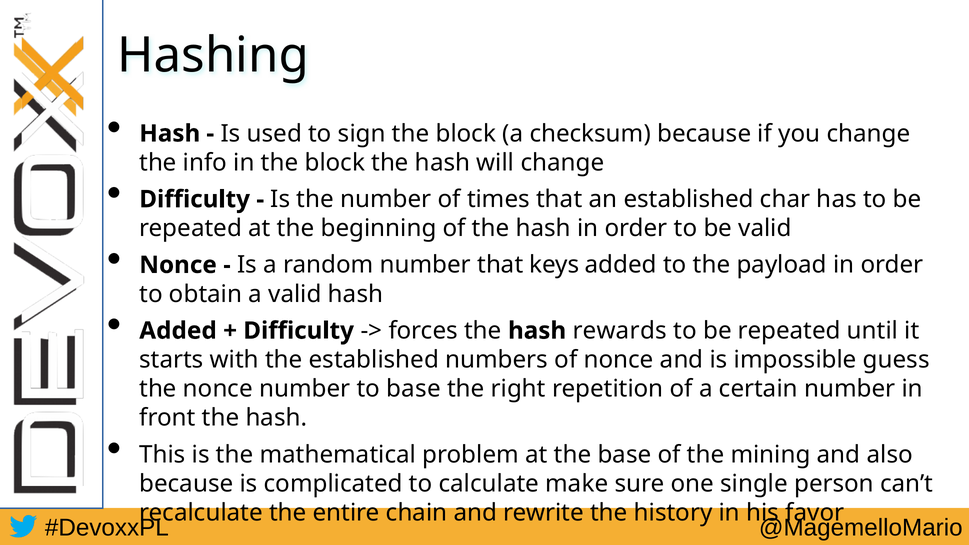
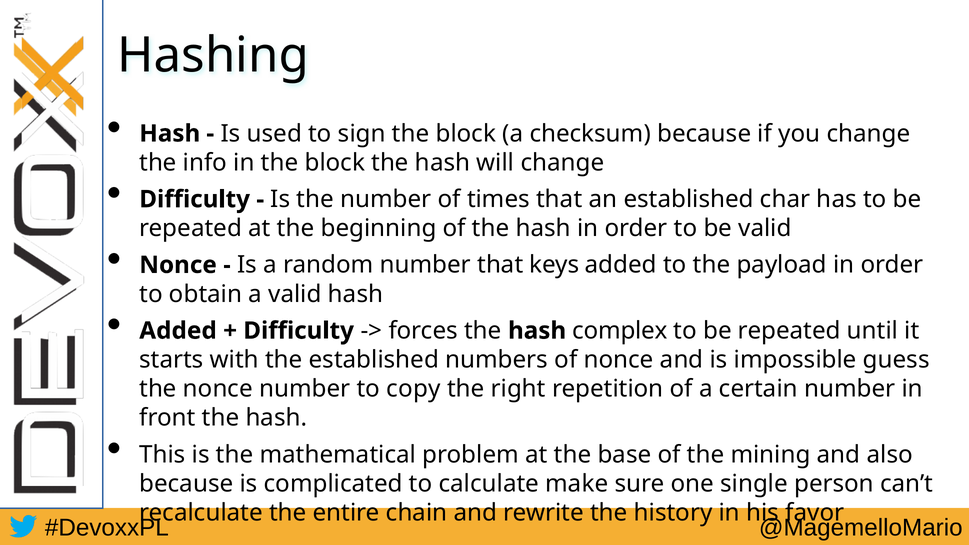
rewards: rewards -> complex (620, 331)
to base: base -> copy (413, 389)
